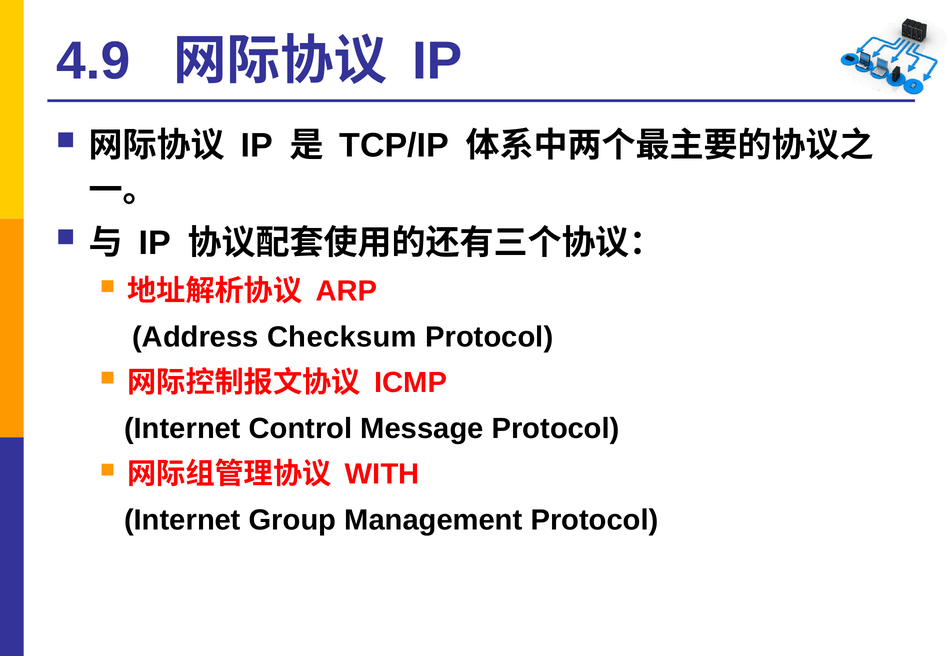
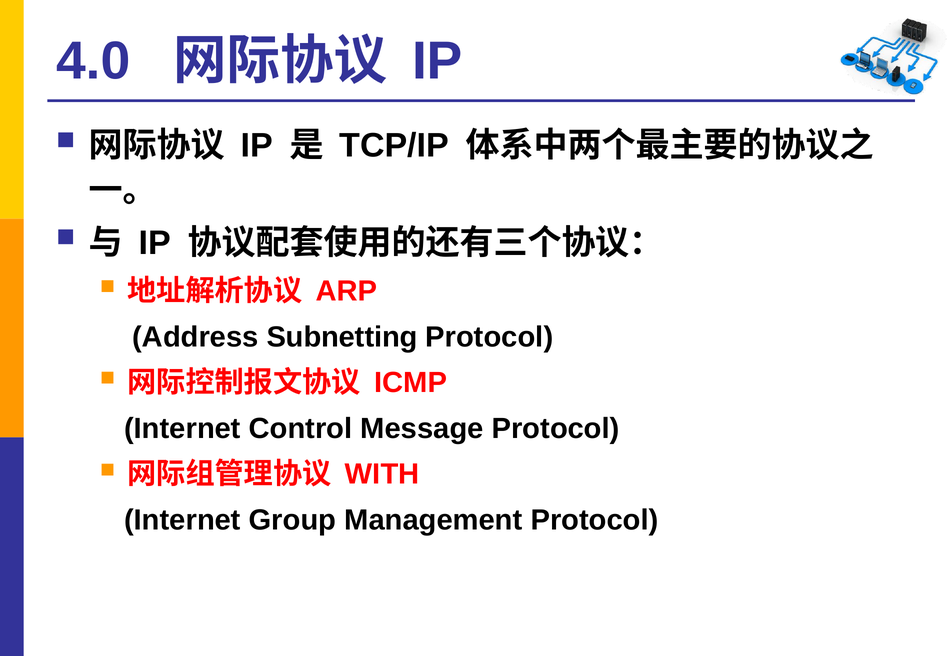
4.9: 4.9 -> 4.0 (93, 61)
Checksum: Checksum -> Subnetting (342, 337)
